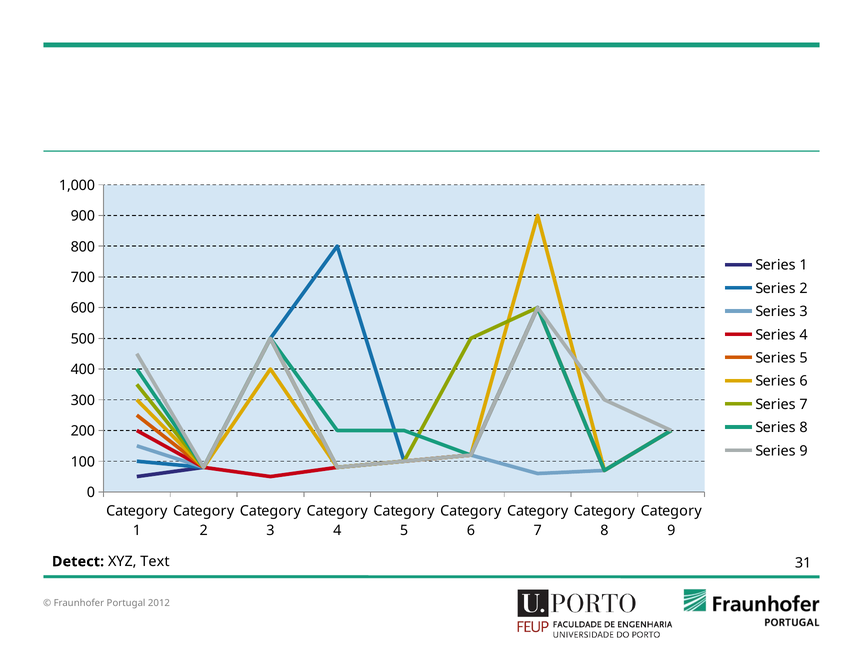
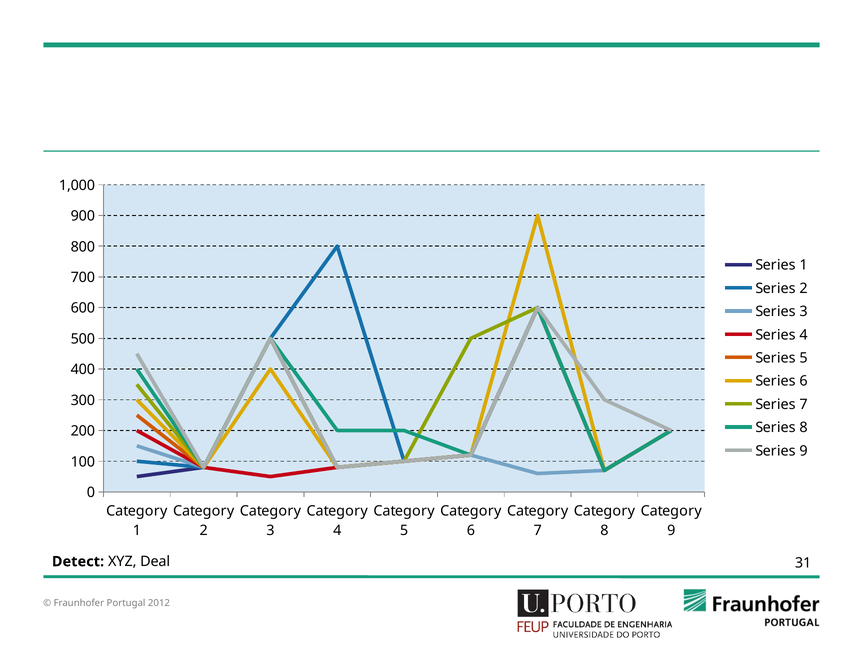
Text: Text -> Deal (155, 562)
